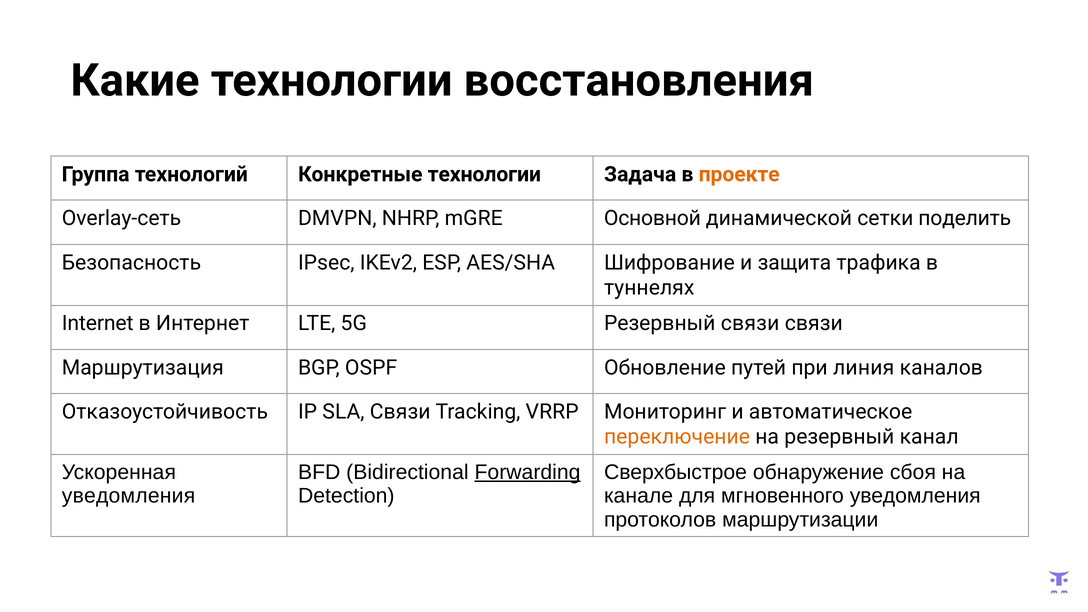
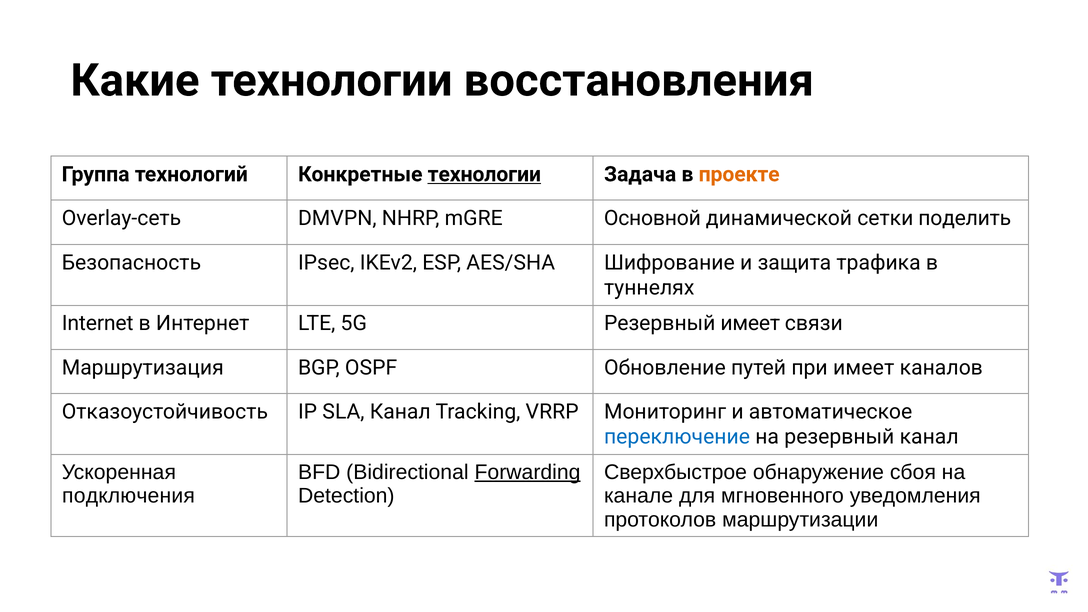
технологии underline: none -> present (484, 174)
Резервный связи: связи -> имеет (750, 323)
при линия: линия -> имеет (864, 368)
SLA Связи: Связи -> Канал (400, 412)
переключение colour: orange -> blue (677, 437)
уведомления: уведомления -> подключения (129, 496)
